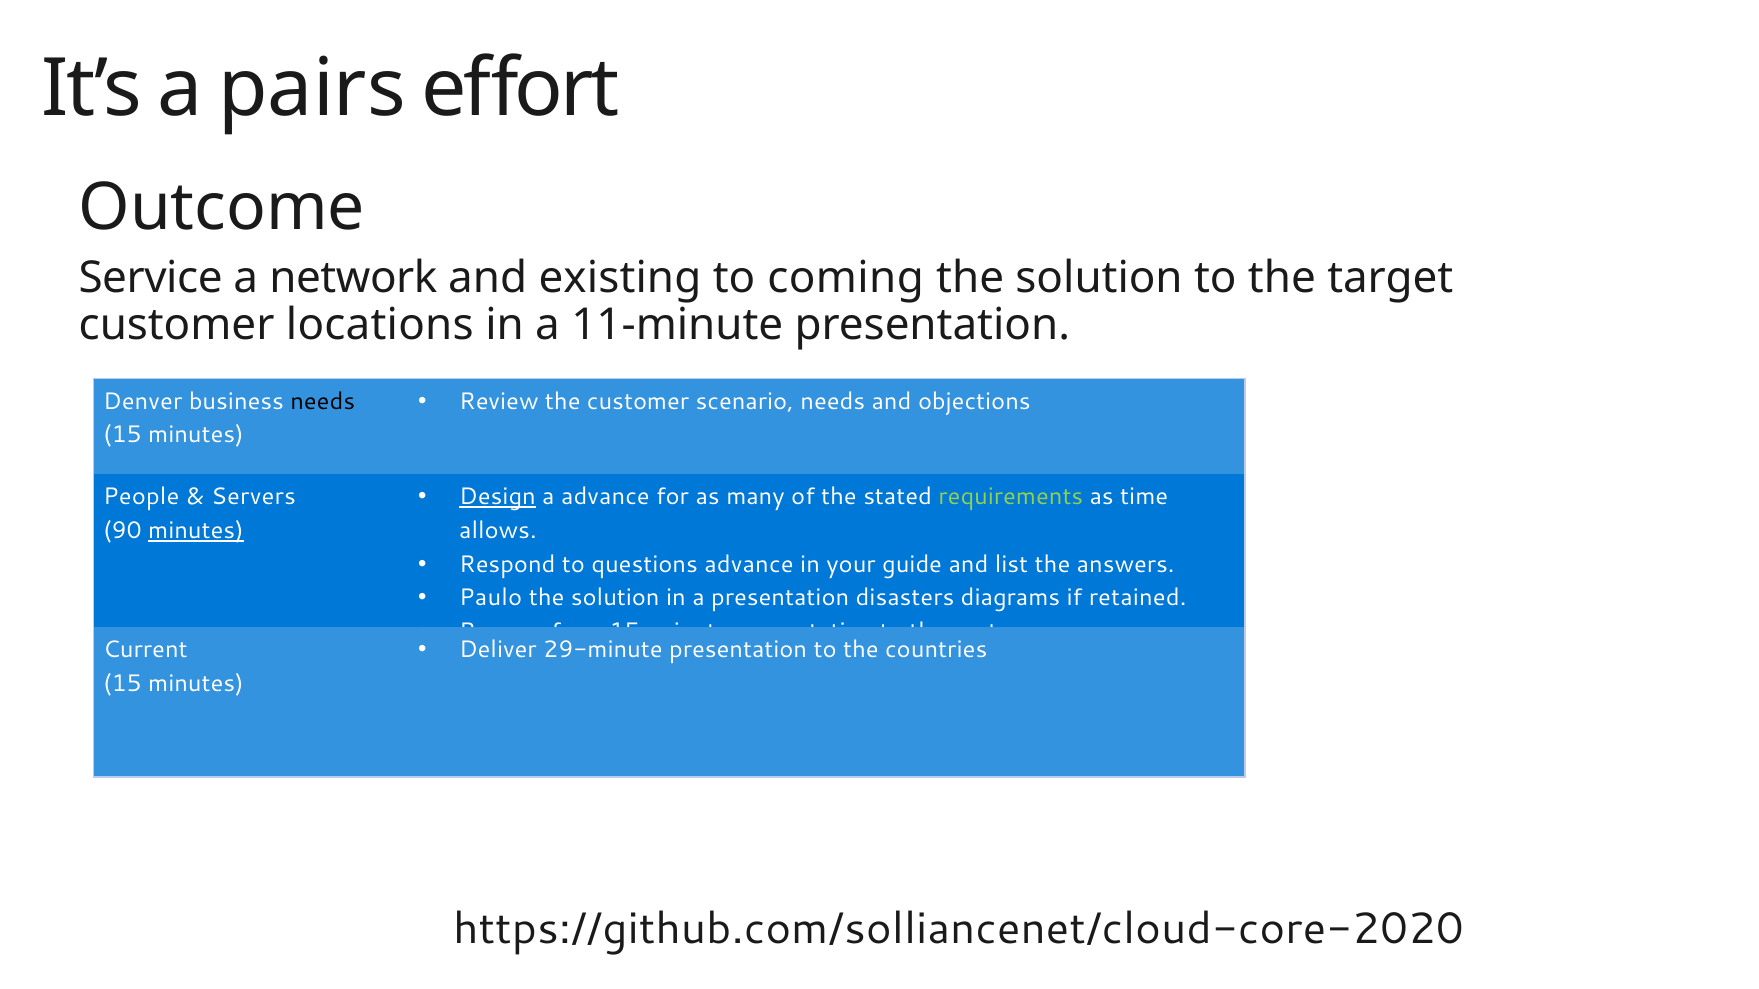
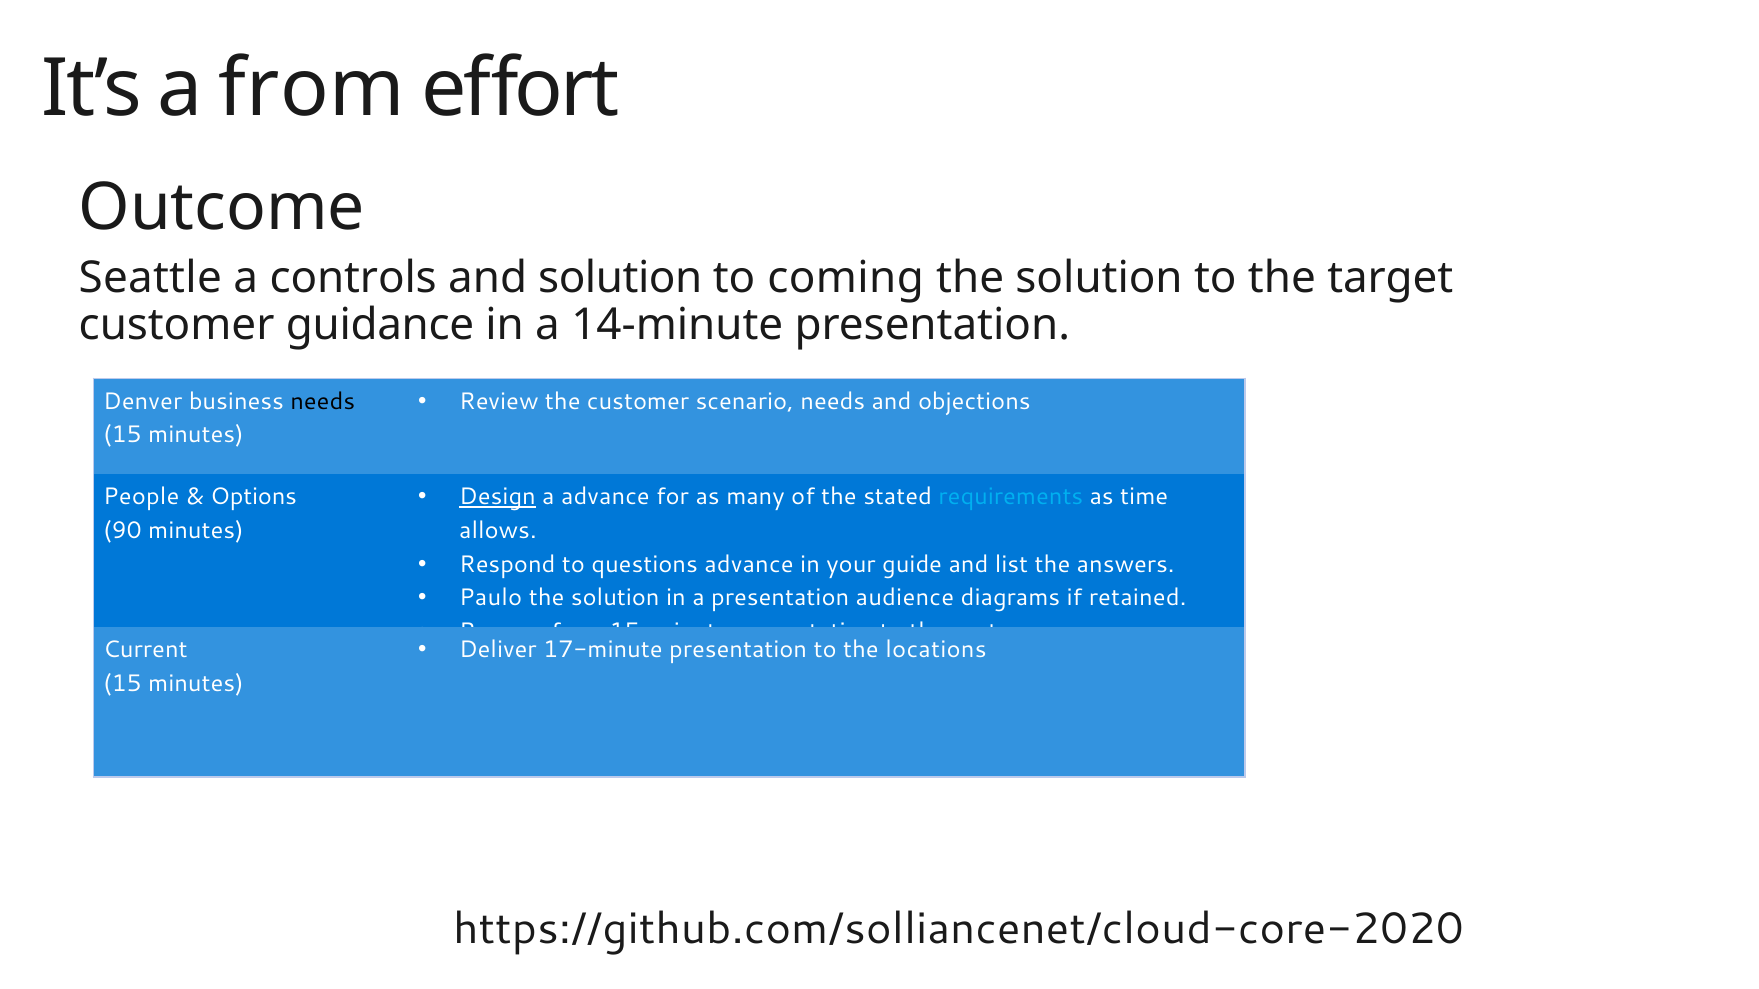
pairs: pairs -> from (312, 89)
Service: Service -> Seattle (150, 278)
network: network -> controls (353, 278)
and existing: existing -> solution (620, 278)
locations: locations -> guidance (380, 326)
11-minute: 11-minute -> 14-minute (677, 326)
requirements colour: light green -> light blue (1011, 497)
Servers: Servers -> Options (254, 497)
minutes underline: present -> none (196, 531)
disasters: disasters -> audience (905, 598)
29-minute: 29-minute -> 17-minute (603, 650)
countries: countries -> locations (936, 650)
